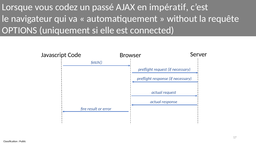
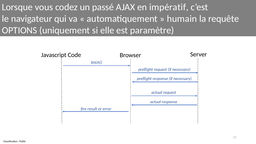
without: without -> humain (182, 19)
connected: connected -> paramètre (152, 30)
